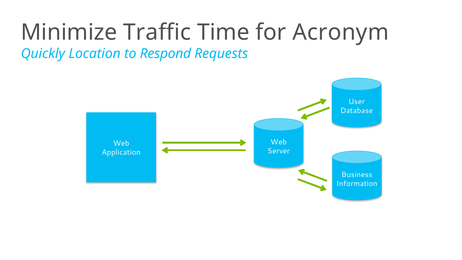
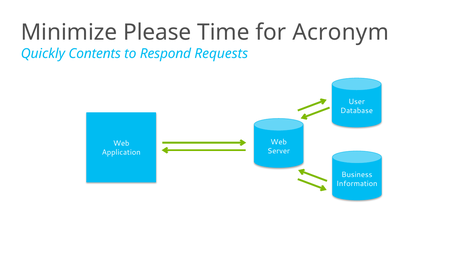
Traffic: Traffic -> Please (157, 32)
Location: Location -> Contents (95, 54)
